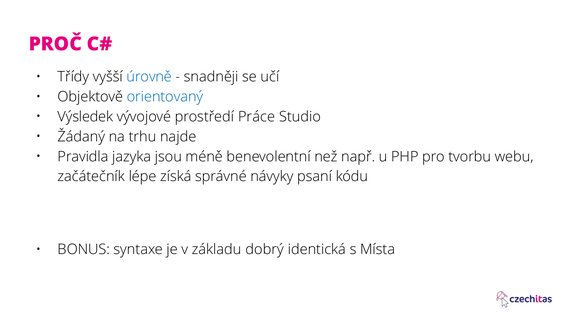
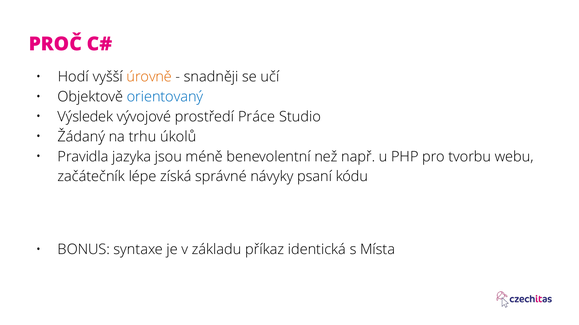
Třídy: Třídy -> Hodí (73, 77)
úrovně colour: blue -> orange (149, 77)
najde: najde -> úkolů (178, 137)
dobrý: dobrý -> příkaz (265, 250)
